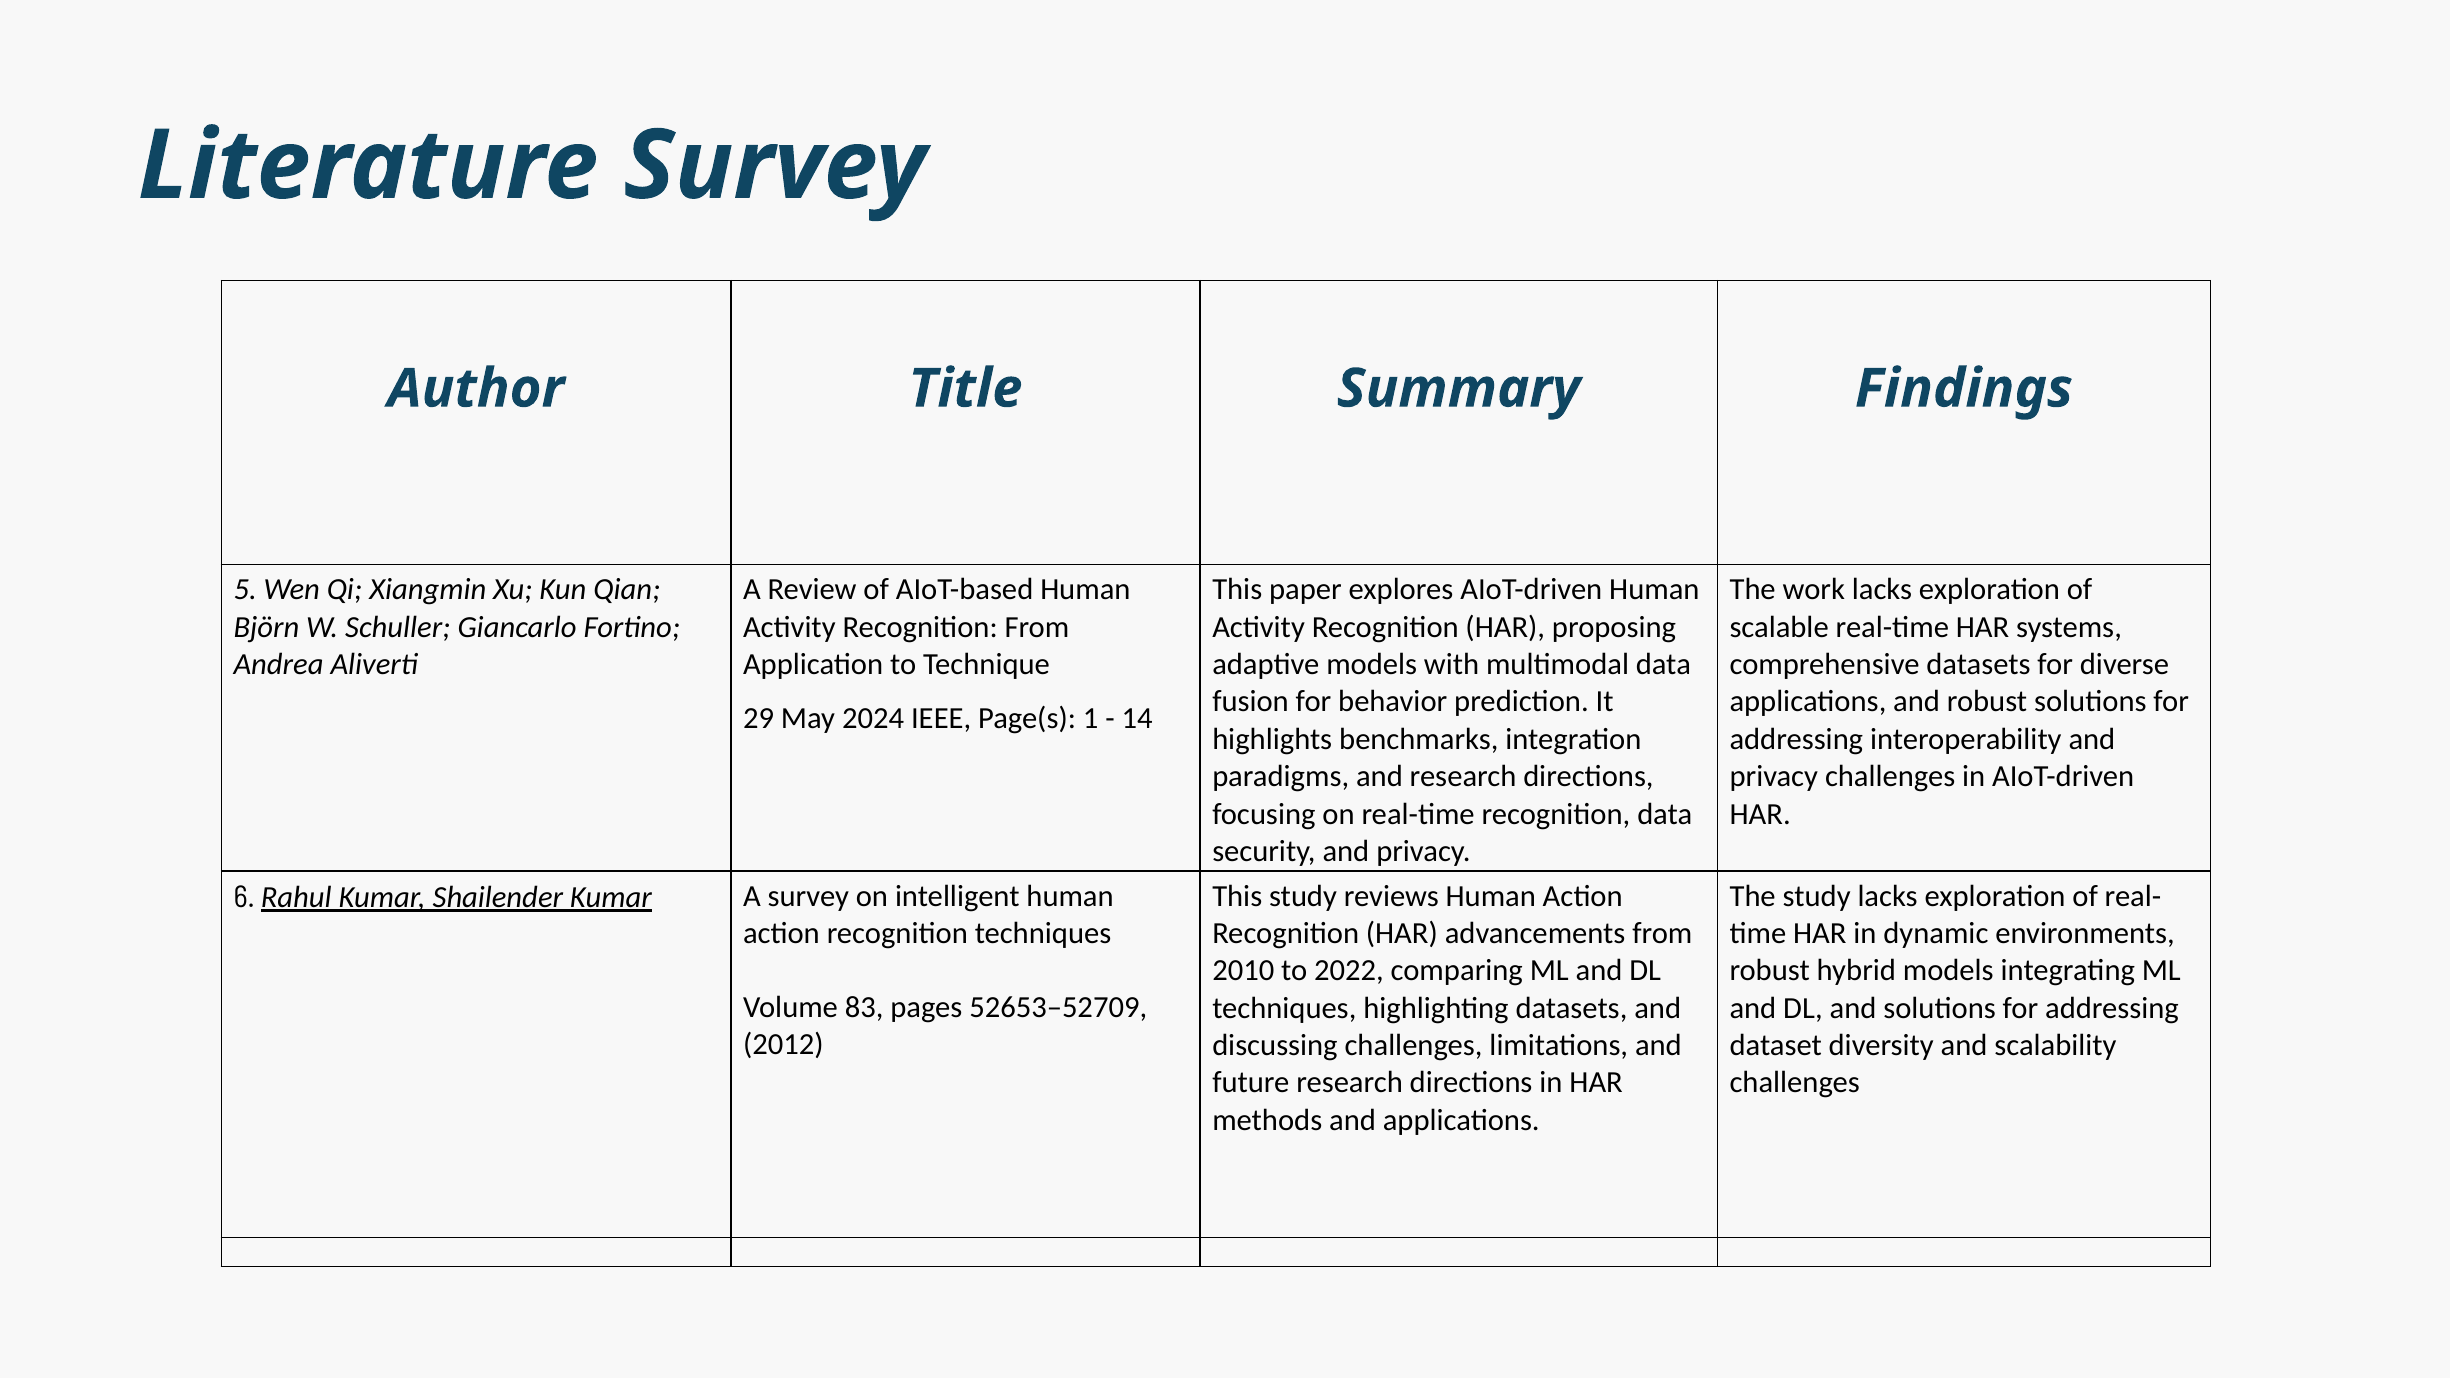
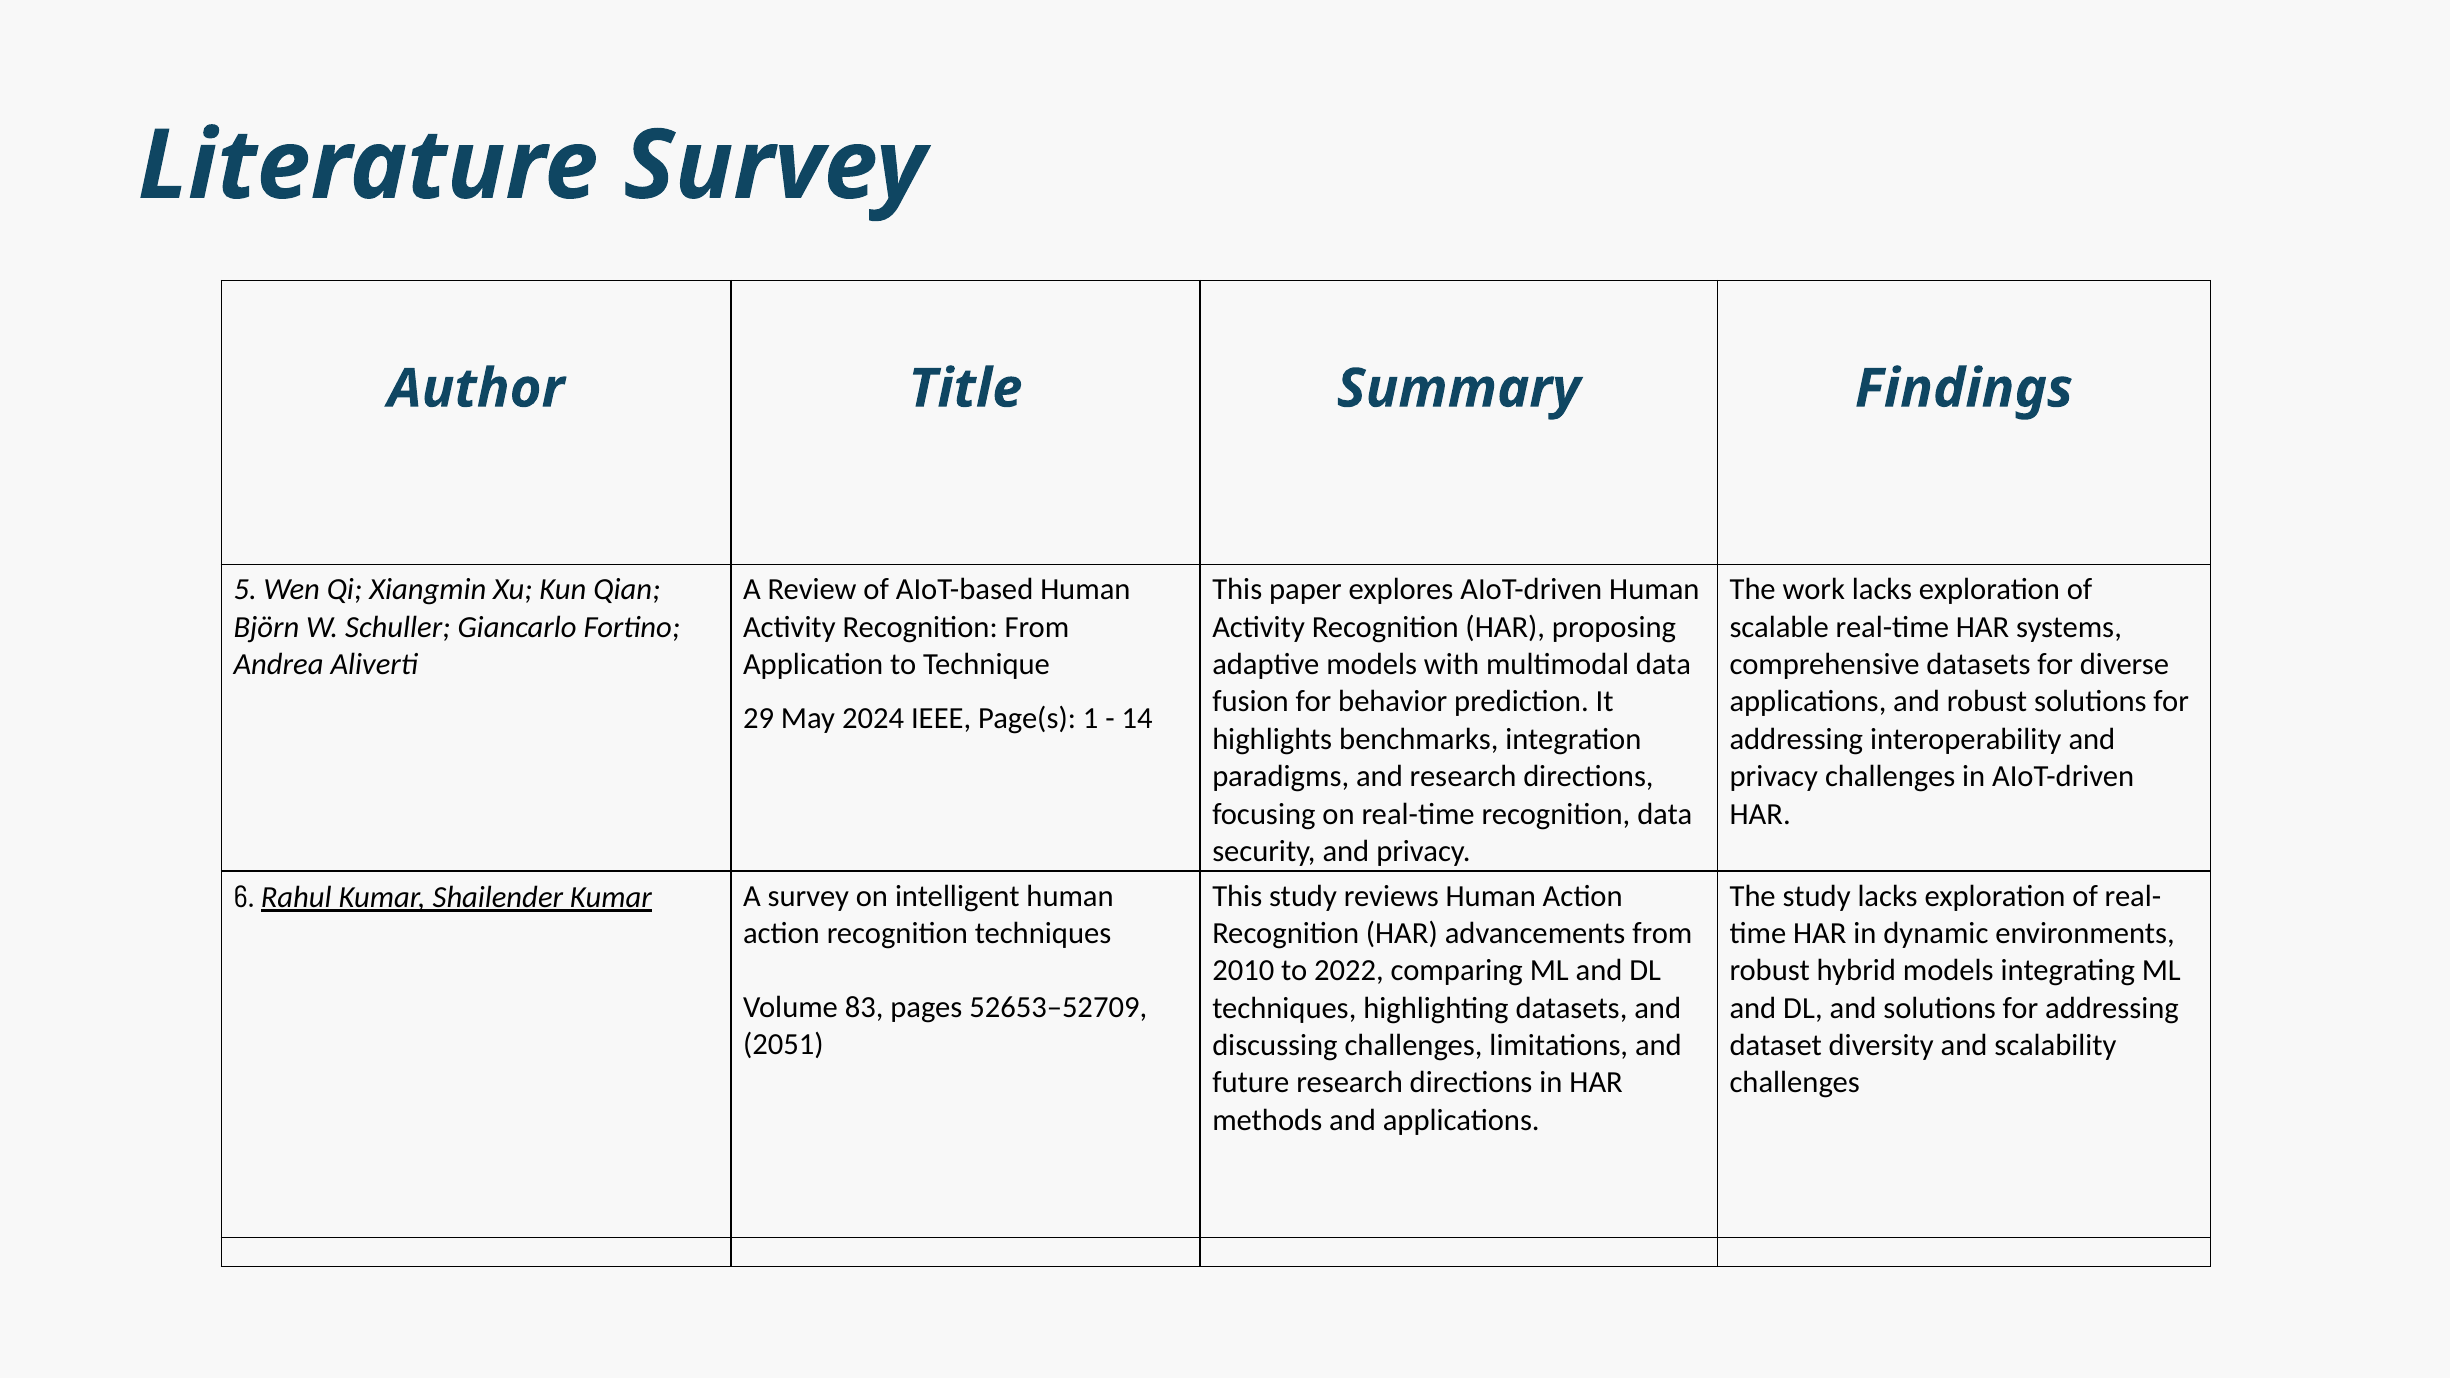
2012: 2012 -> 2051 (783, 1045)
